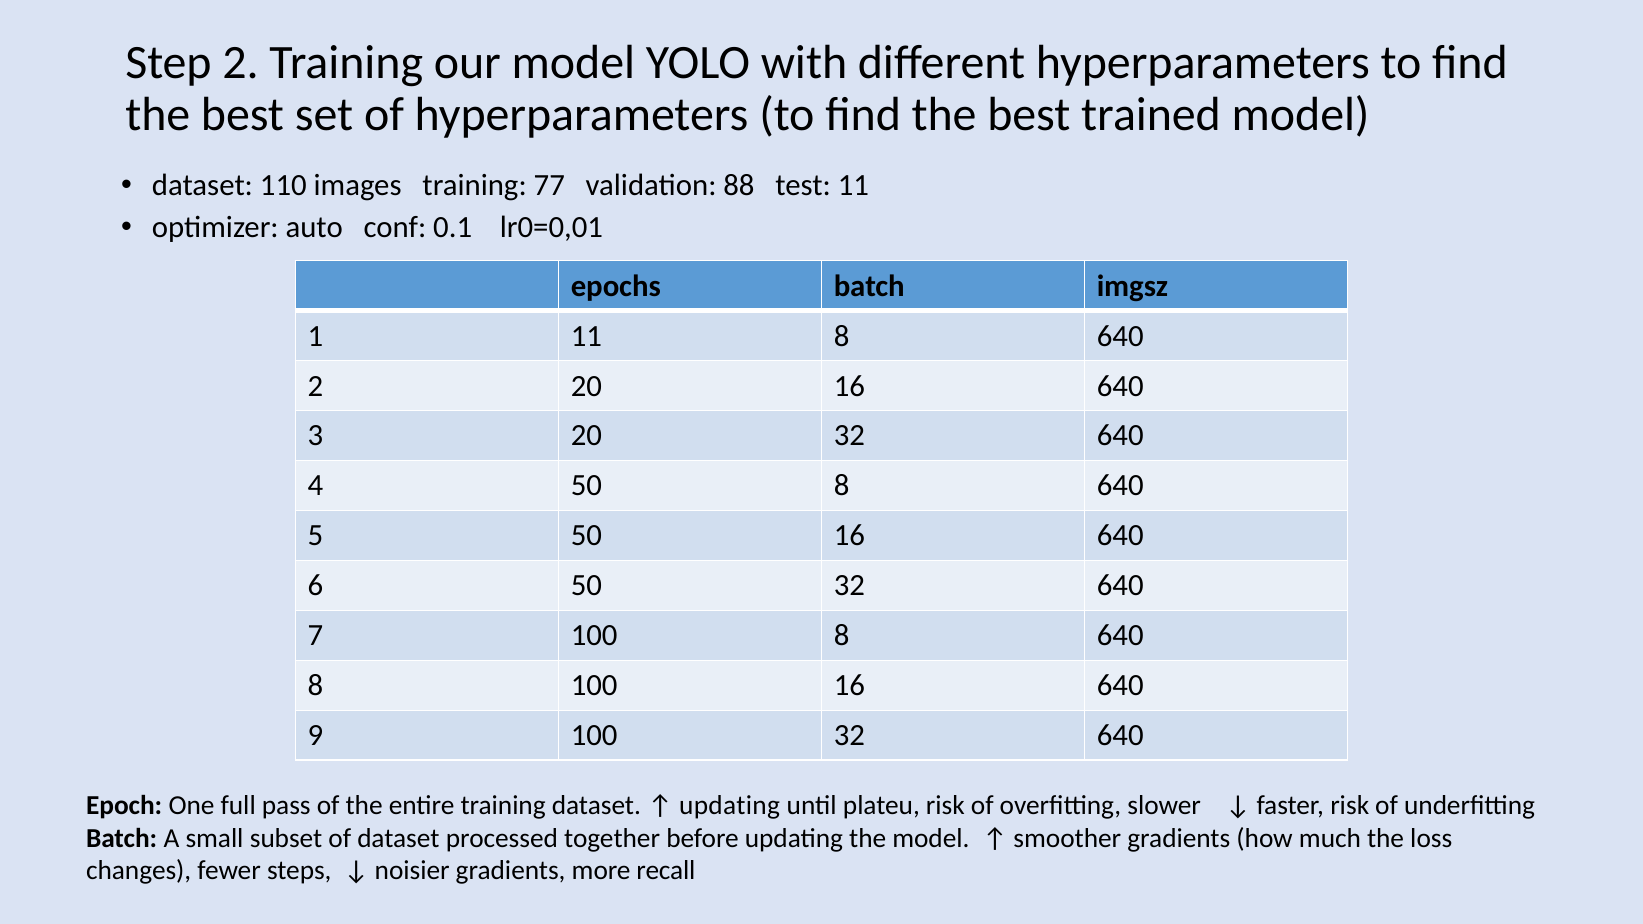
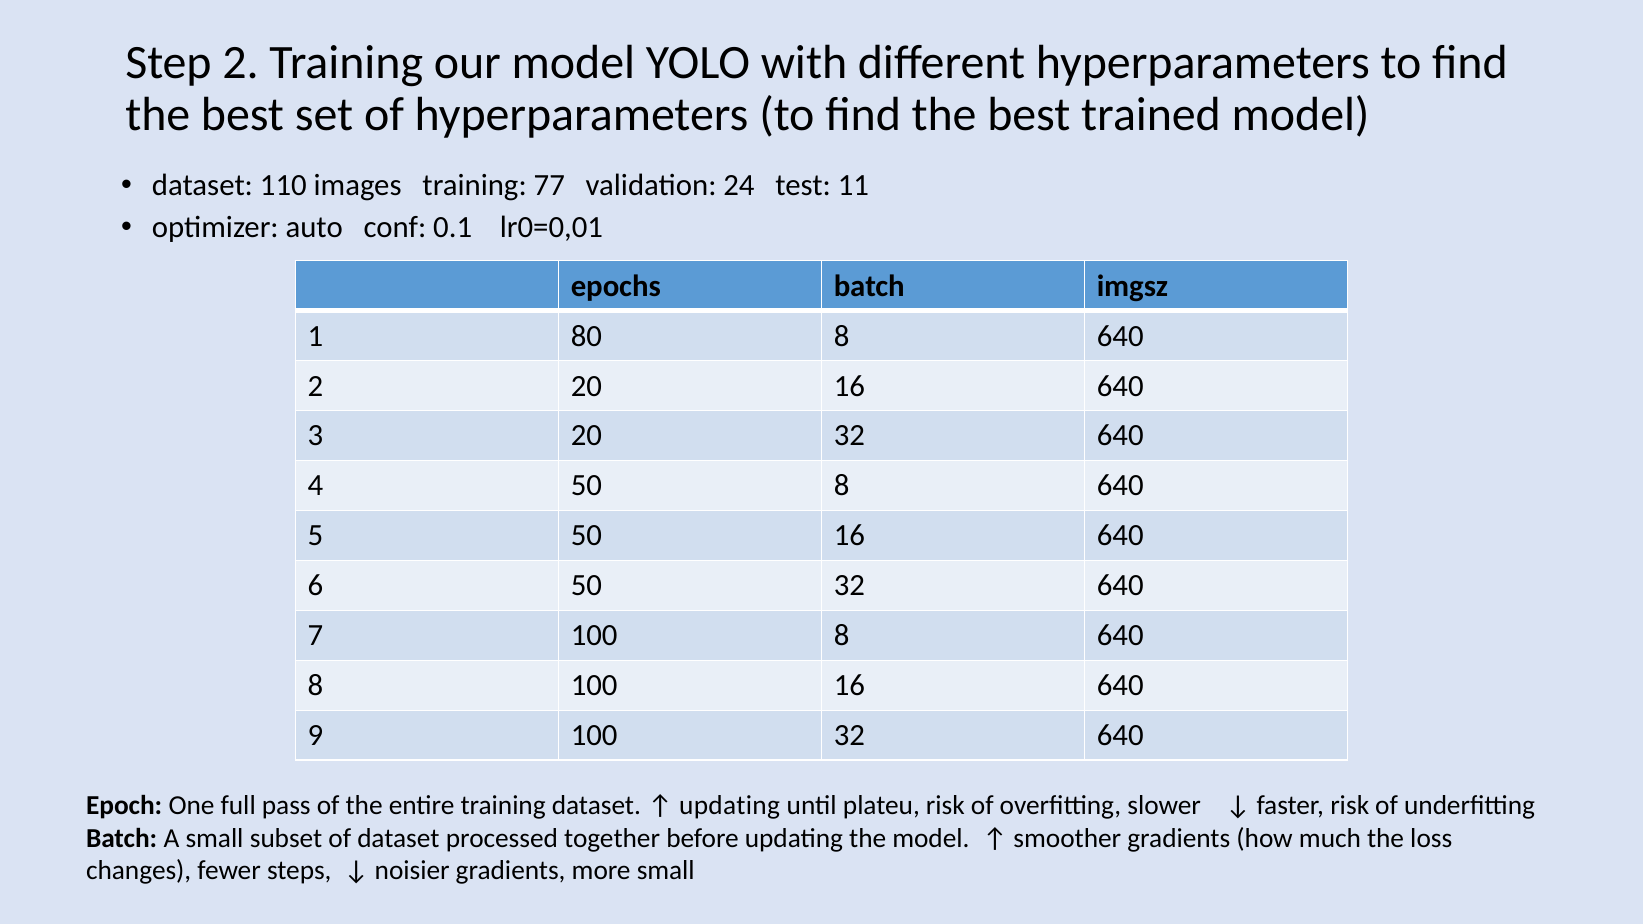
88: 88 -> 24 (739, 185)
1 11: 11 -> 80 (586, 336)
more recall: recall -> small (666, 871)
